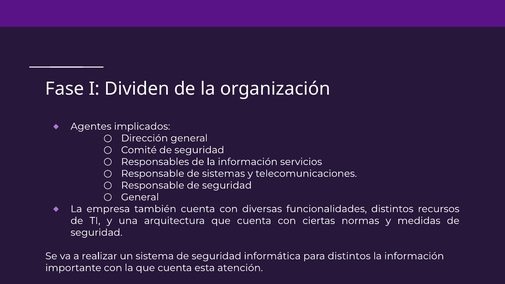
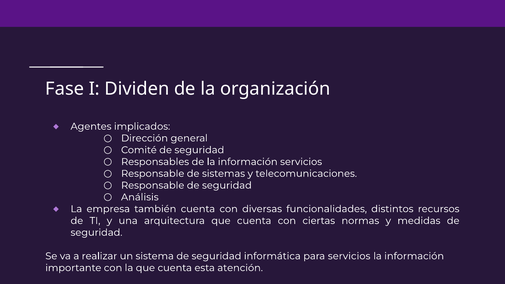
General: General -> Análisis (140, 197)
para distintos: distintos -> servicios (349, 256)
